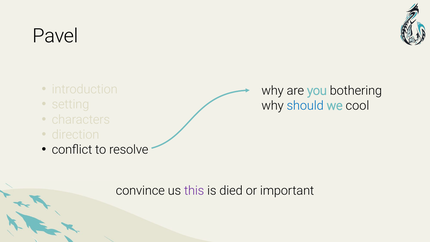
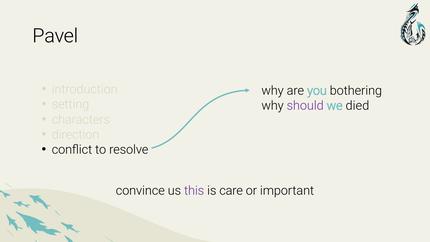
should colour: blue -> purple (305, 106)
cool: cool -> died (357, 106)
died: died -> care (231, 190)
